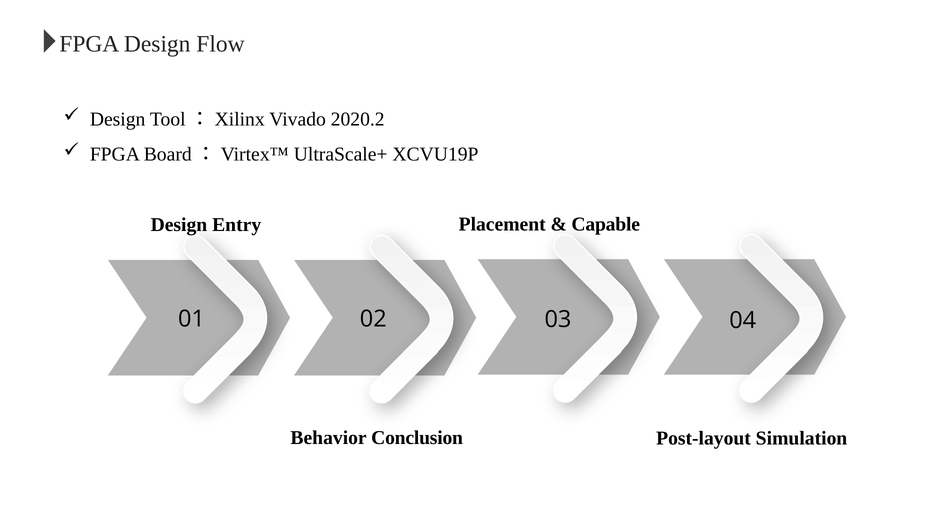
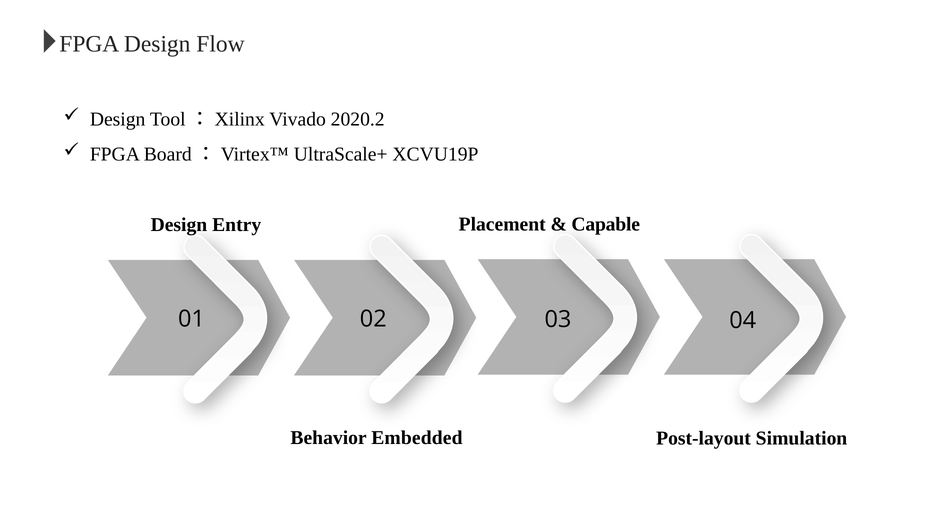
Conclusion: Conclusion -> Embedded (417, 438)
